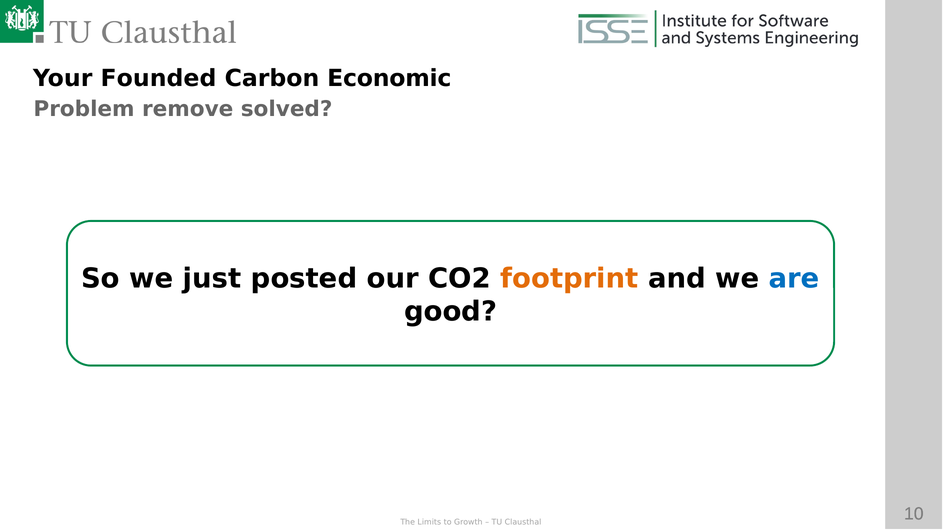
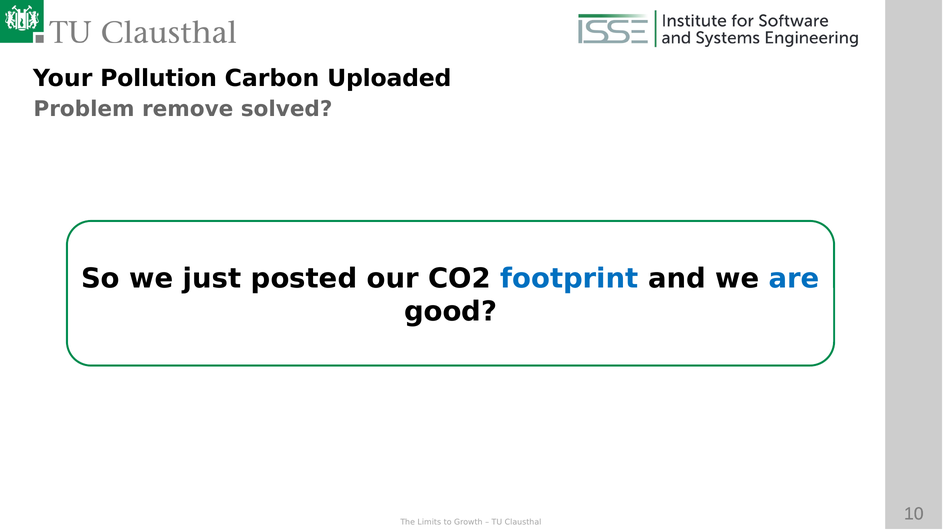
Founded: Founded -> Pollution (159, 78)
Economic: Economic -> Uploaded (389, 78)
footprint colour: orange -> blue (569, 279)
